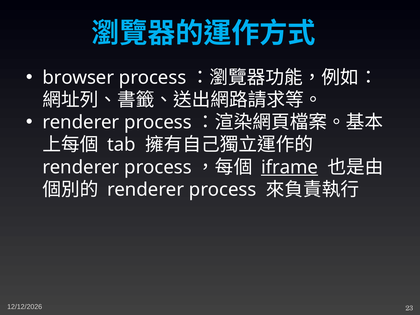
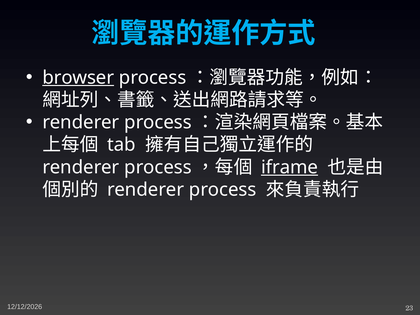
browser underline: none -> present (78, 78)
